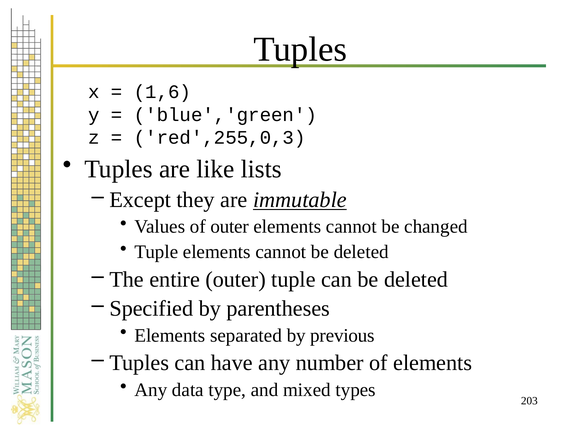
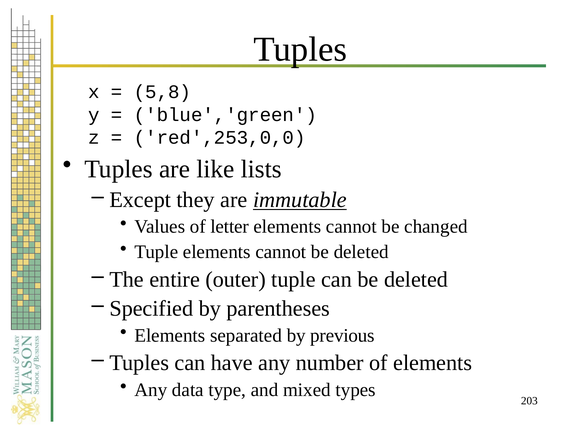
1,6: 1,6 -> 5,8 (162, 92)
red',255,0,3: red',255,0,3 -> red',253,0,0 (220, 138)
of outer: outer -> letter (230, 227)
